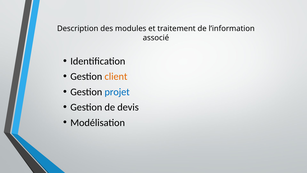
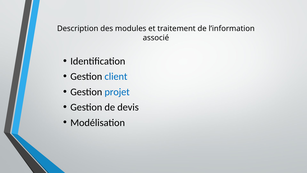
client colour: orange -> blue (116, 76)
